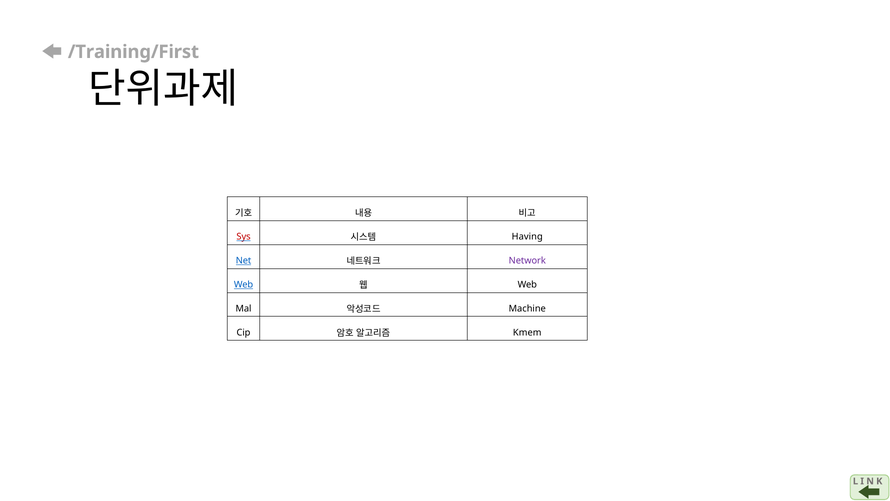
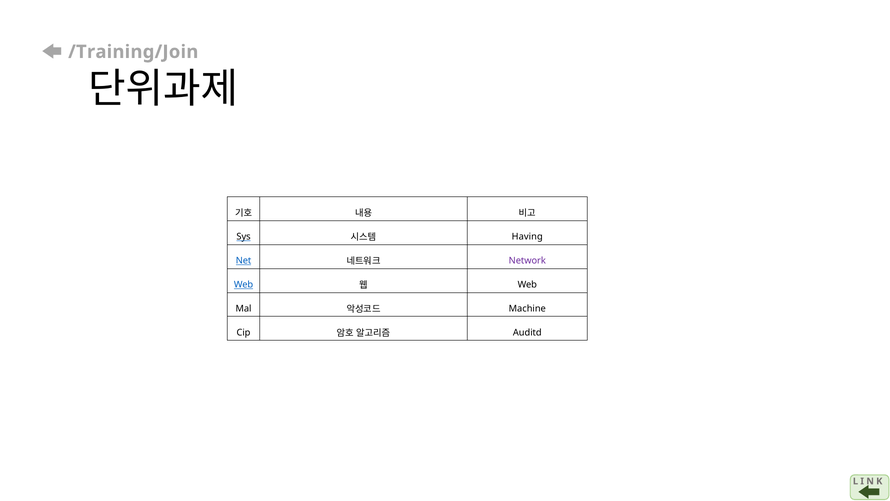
/Training/First: /Training/First -> /Training/Join (133, 52)
Sys colour: red -> black (244, 237)
Kmem: Kmem -> Auditd (527, 332)
